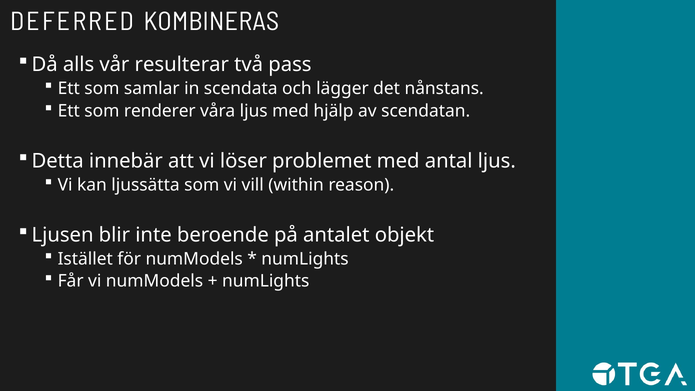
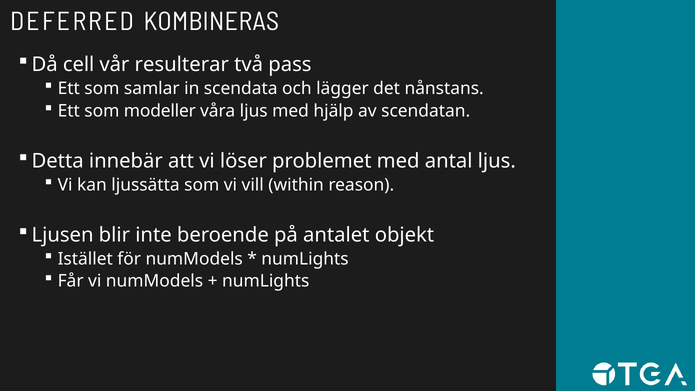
alls: alls -> cell (79, 65)
renderer: renderer -> modeller (160, 111)
